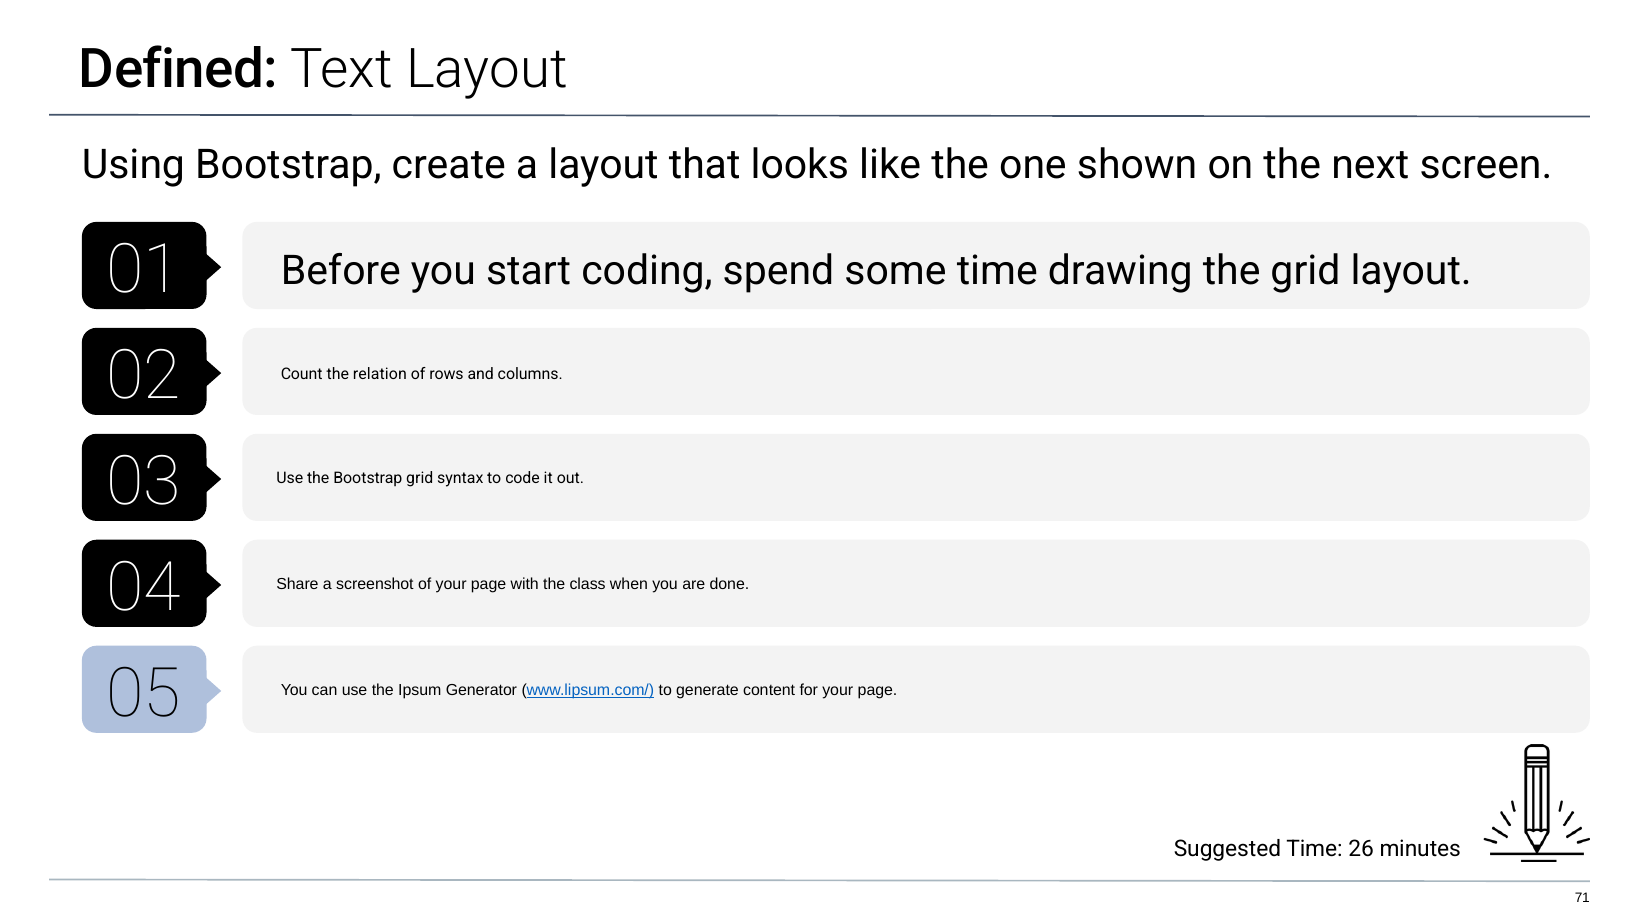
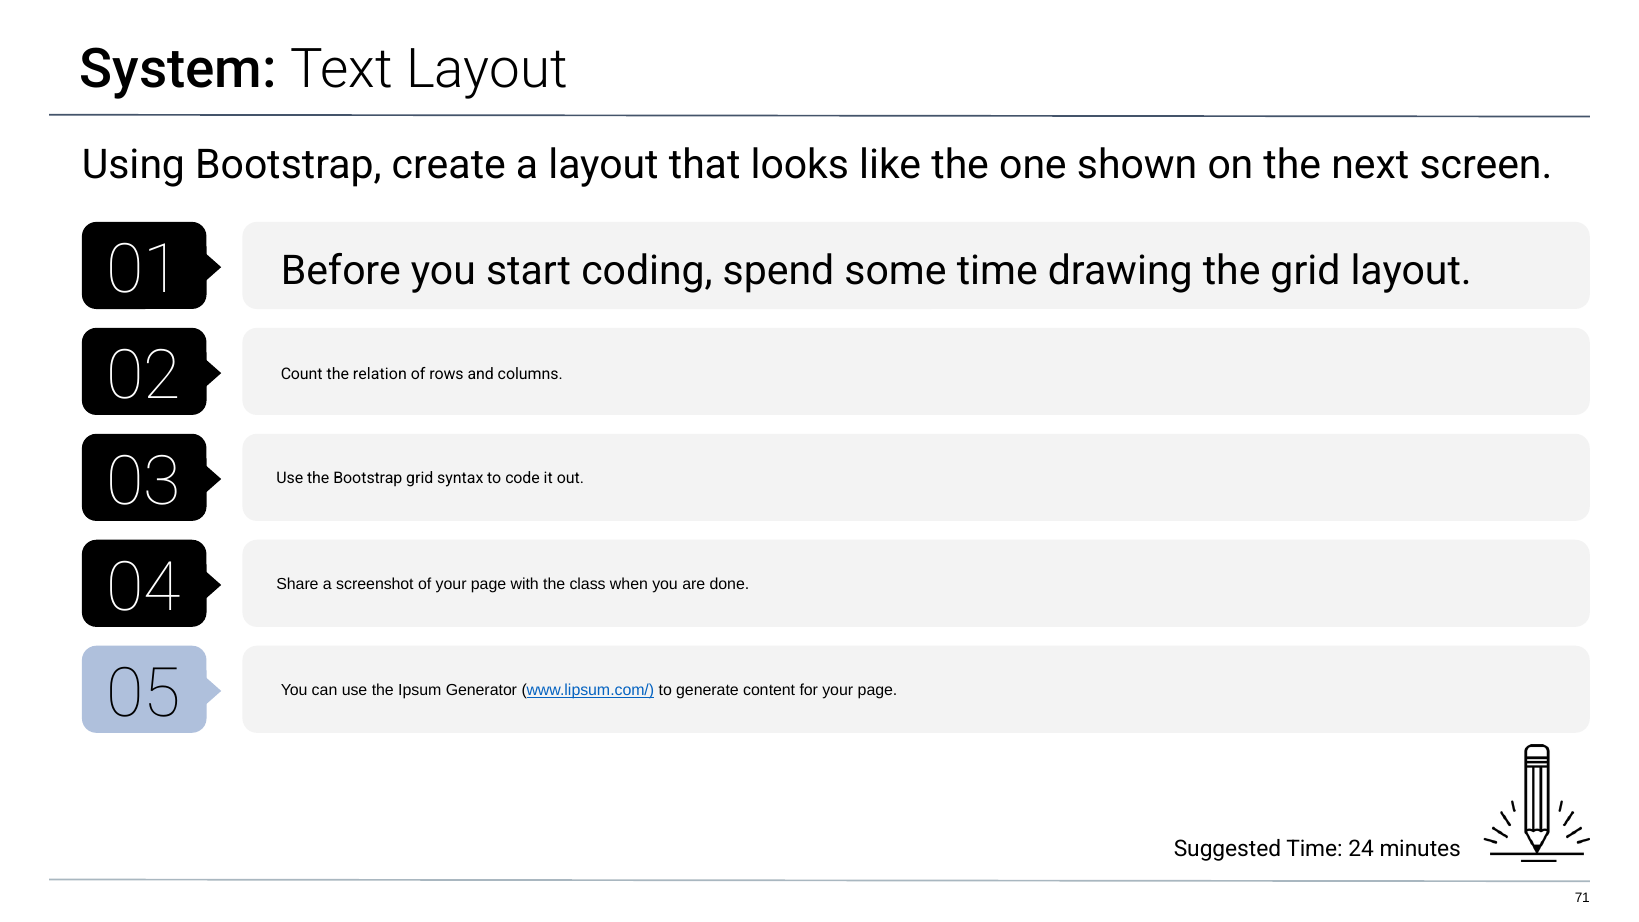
Defined: Defined -> System (178, 69)
26: 26 -> 24 (1361, 849)
